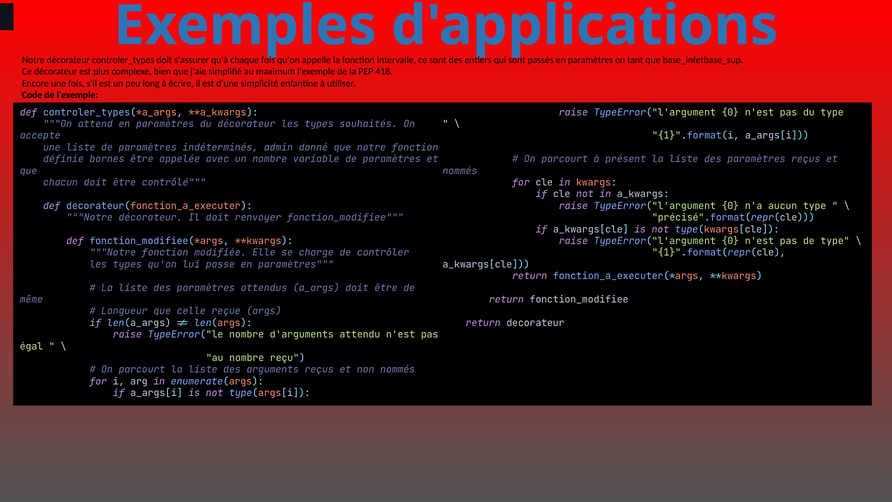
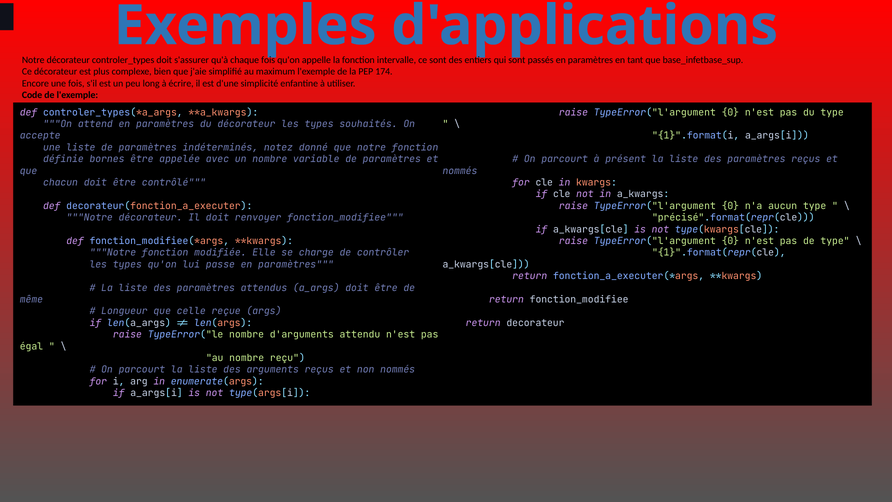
418: 418 -> 174 (384, 72)
admin: admin -> notez (278, 147)
